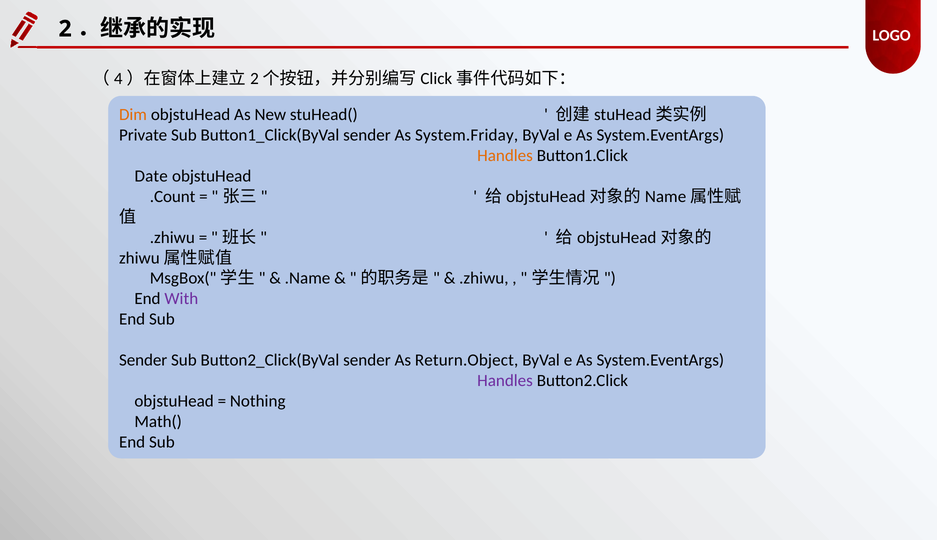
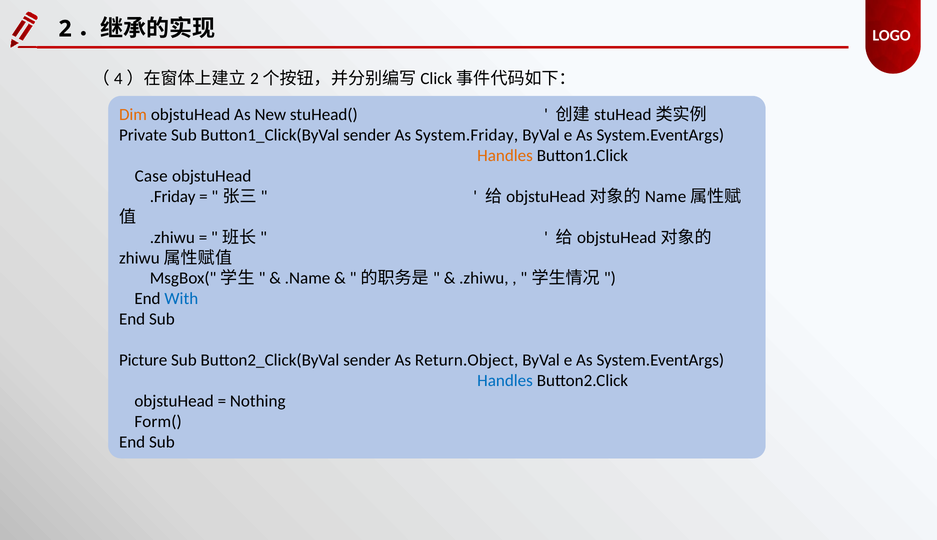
Date: Date -> Case (151, 176)
.Count: .Count -> .Friday (173, 196)
With colour: purple -> blue (181, 299)
Sender: Sender -> Picture (143, 360)
Handles colour: purple -> blue (505, 380)
Math(: Math( -> Form( (158, 421)
